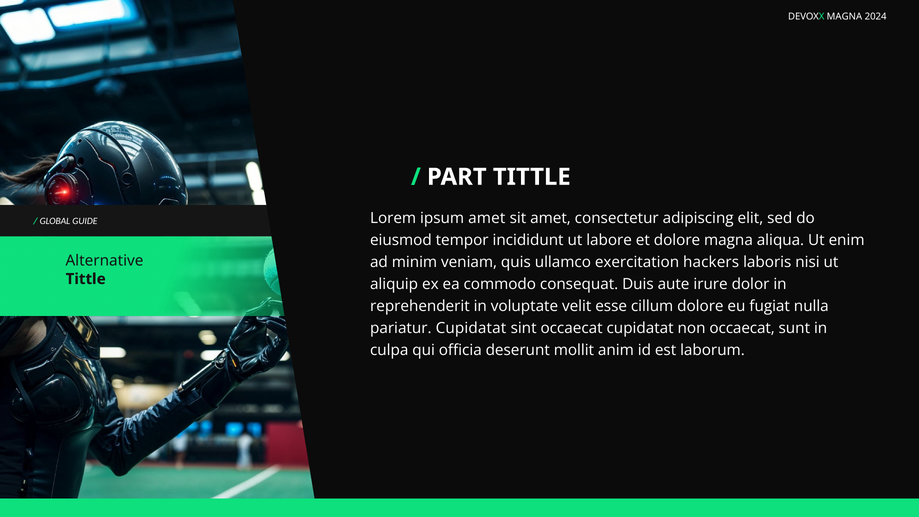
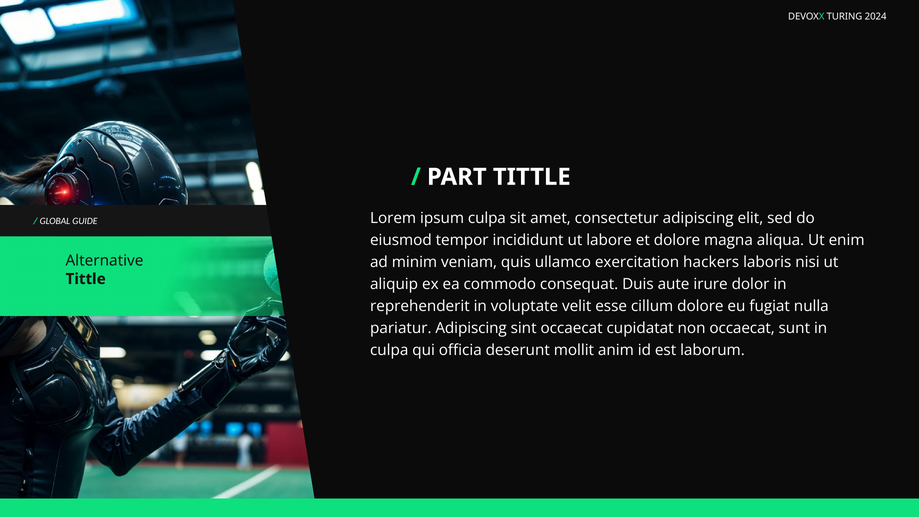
DEVOXX MAGNA: MAGNA -> TURING (845, 17)
ipsum amet: amet -> culpa (487, 218)
pariatur Cupidatat: Cupidatat -> Adipiscing (471, 328)
